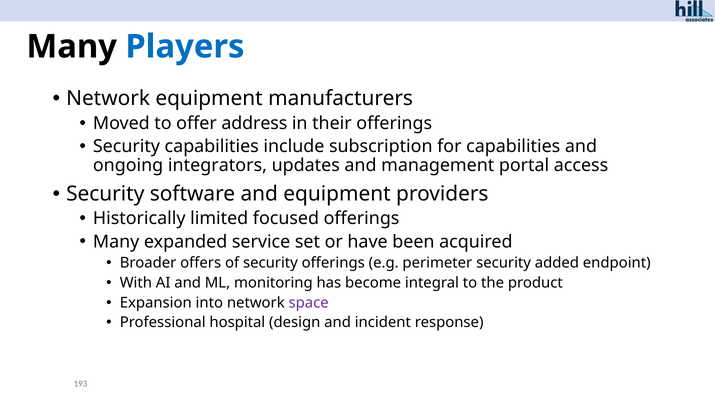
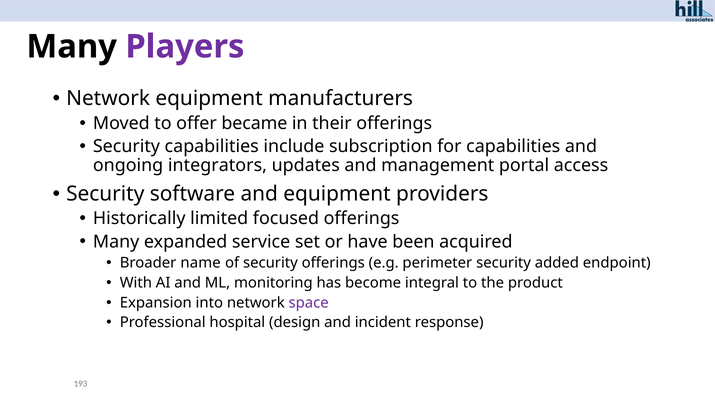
Players colour: blue -> purple (185, 47)
address: address -> became (254, 123)
offers: offers -> name (201, 263)
